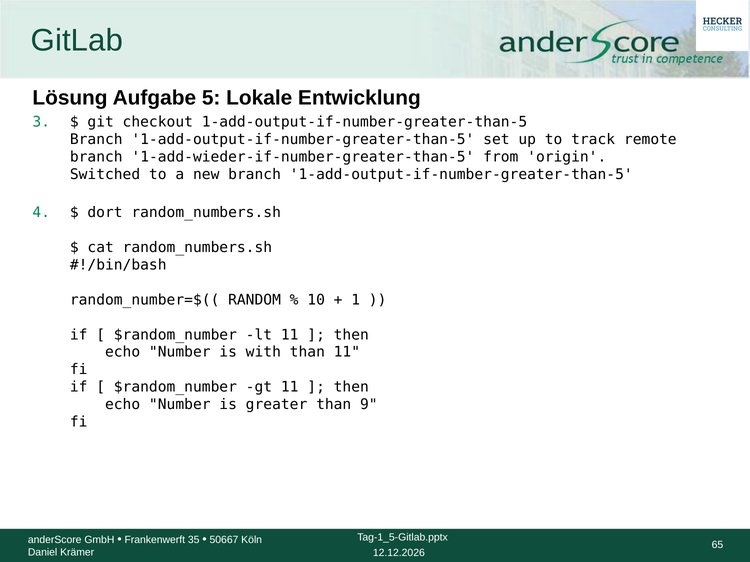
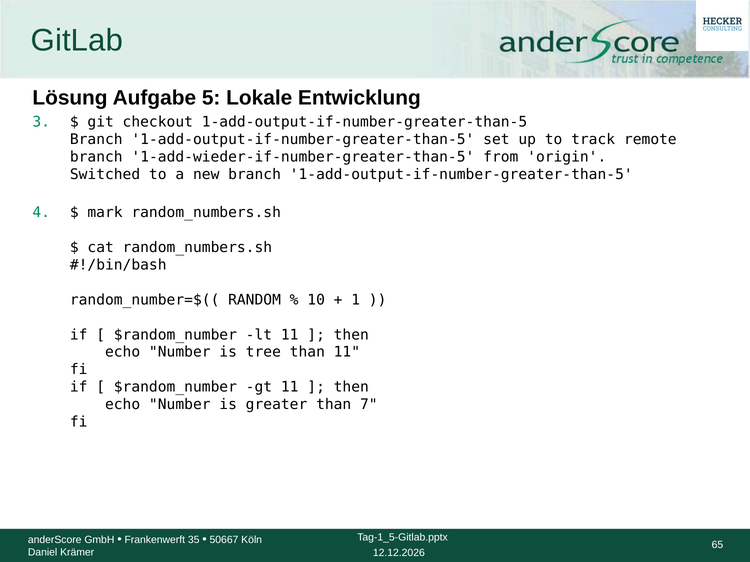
dort: dort -> mark (105, 212)
with: with -> tree (263, 352)
9: 9 -> 7 (369, 405)
